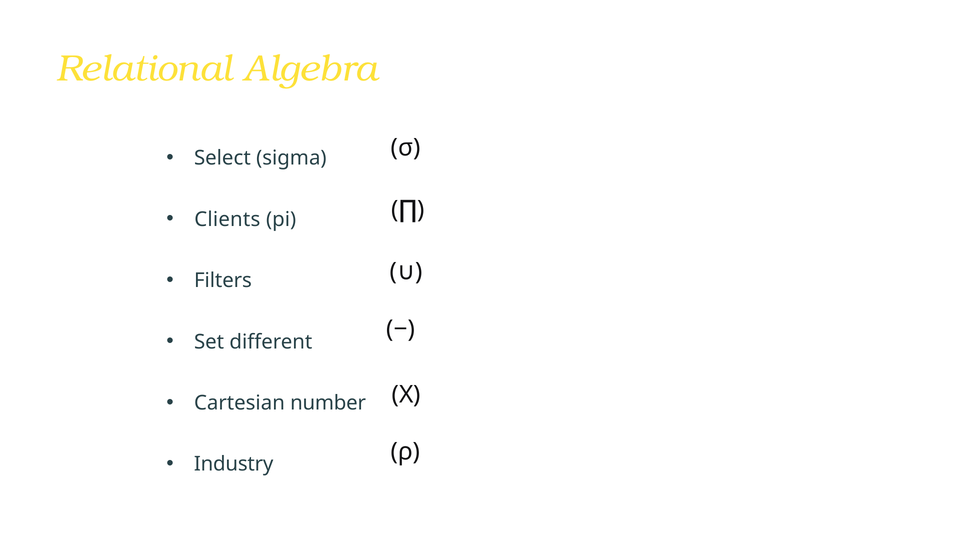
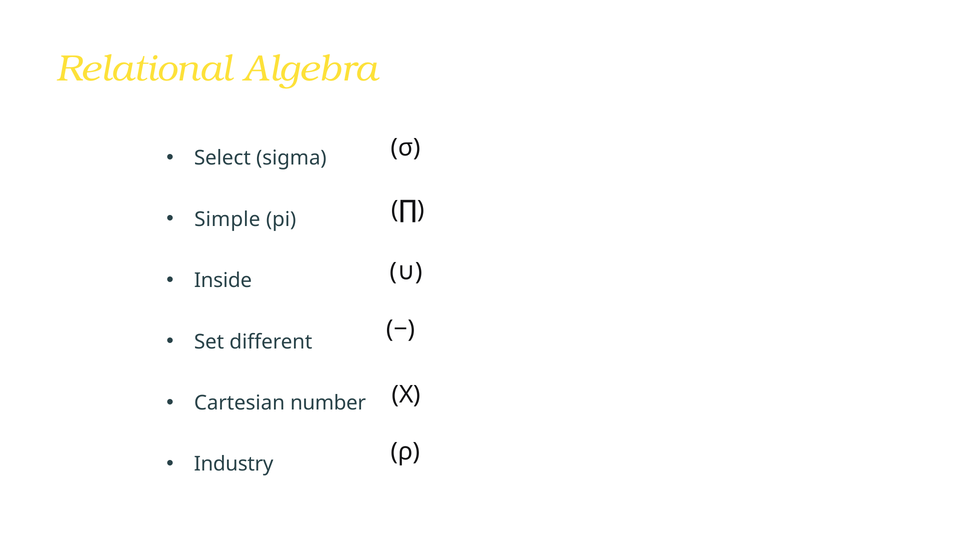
Clients: Clients -> Simple (227, 219)
Filters: Filters -> Inside (223, 281)
